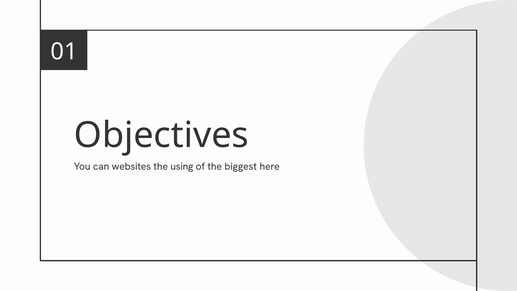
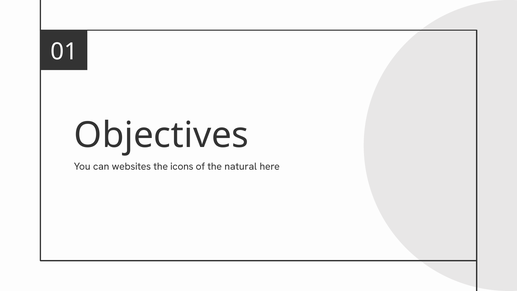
using: using -> icons (182, 166)
biggest: biggest -> natural (241, 166)
